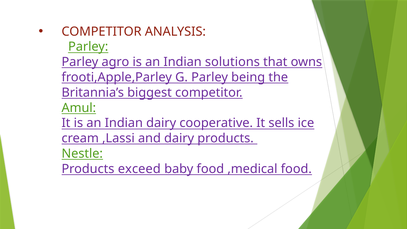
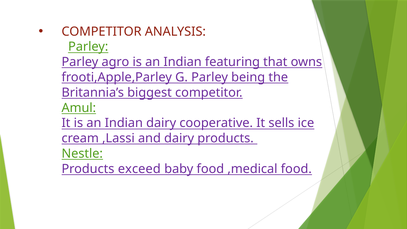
solutions: solutions -> featuring (232, 62)
